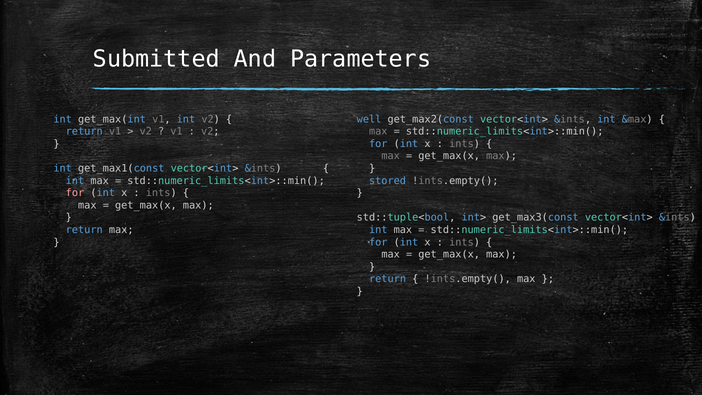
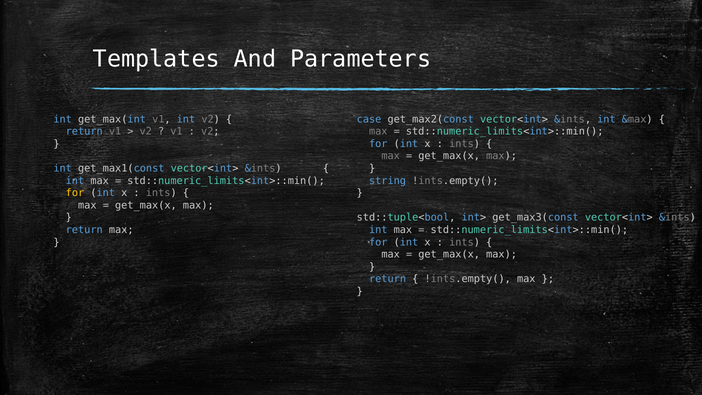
Submitted: Submitted -> Templates (156, 59)
well: well -> case (369, 119)
stored: stored -> string (388, 181)
for colour: pink -> yellow (75, 193)
